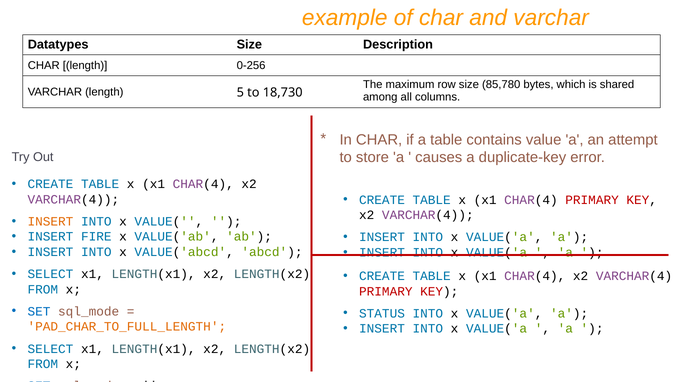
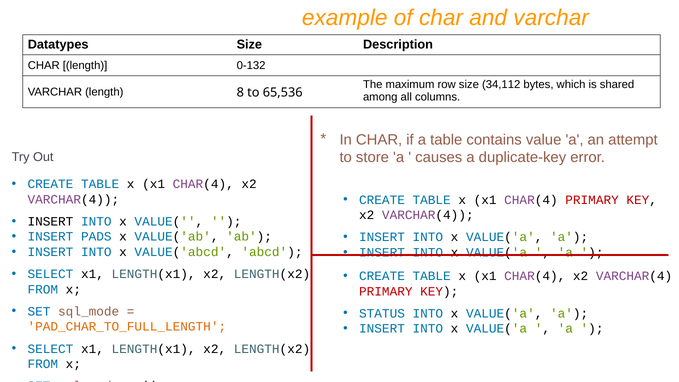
0-256: 0-256 -> 0-132 (251, 65)
85,780: 85,780 -> 34,112 (501, 85)
5: 5 -> 8 (240, 92)
18,730: 18,730 -> 65,536 (283, 92)
INSERT colour: orange -> black (50, 221)
FIRE: FIRE -> PADS (96, 237)
